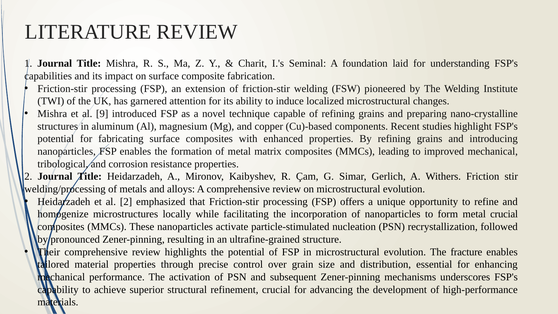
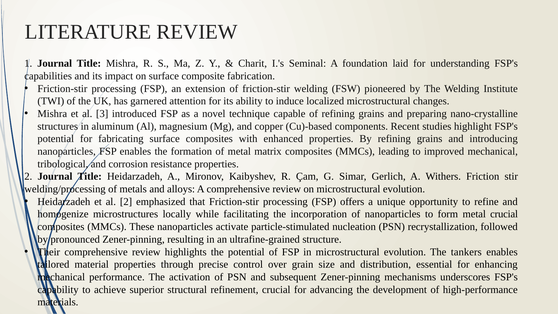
9: 9 -> 3 (102, 114)
fracture: fracture -> tankers (466, 252)
